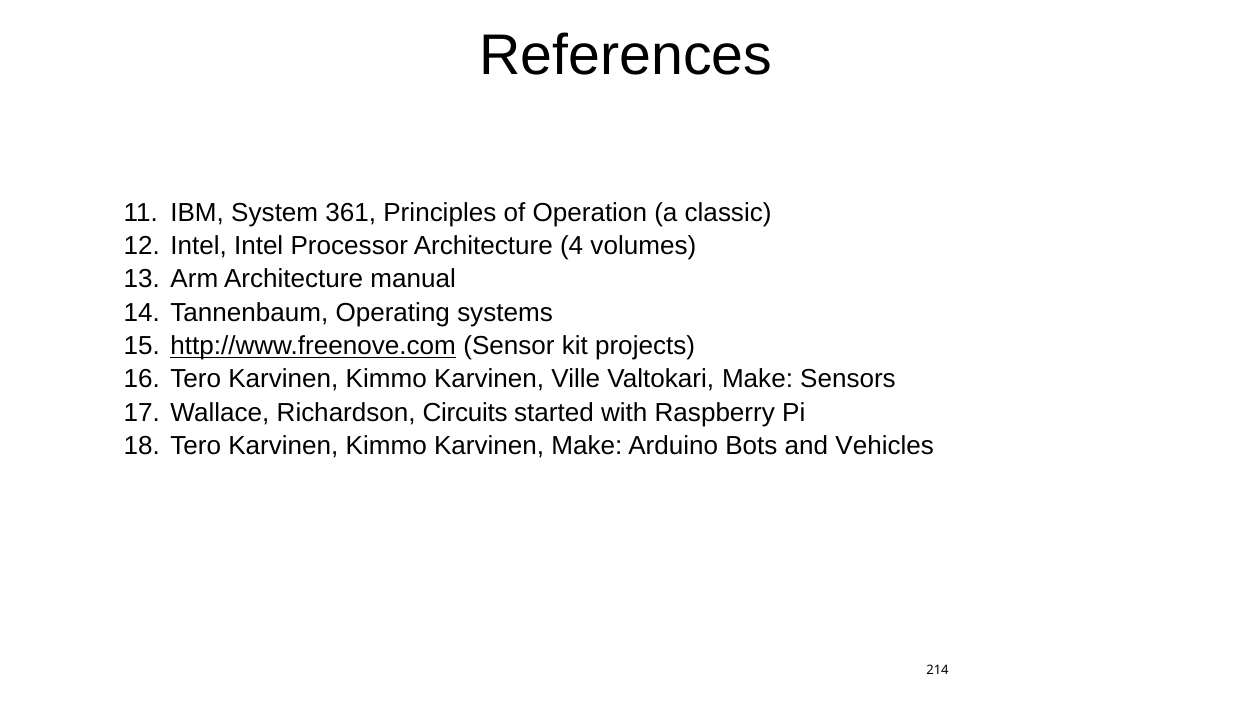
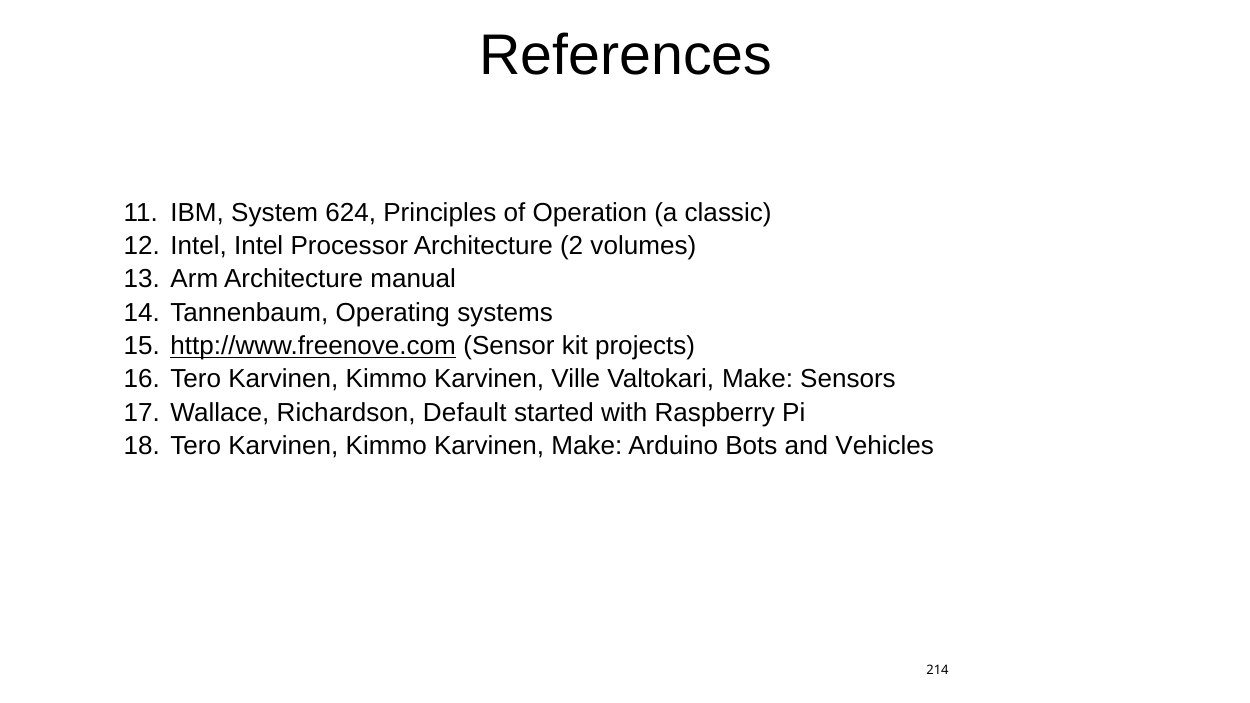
361: 361 -> 624 (351, 213)
4: 4 -> 2 (572, 246)
Circuits: Circuits -> Default (465, 413)
